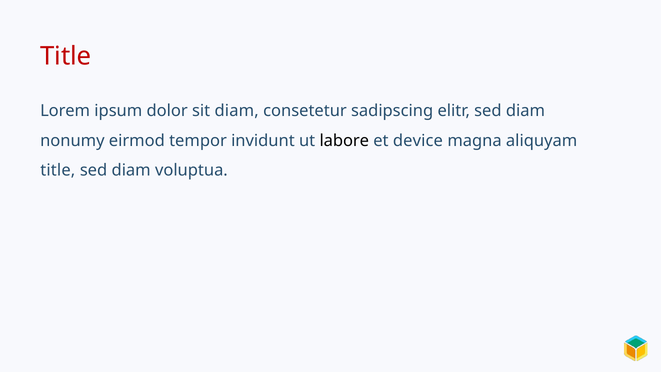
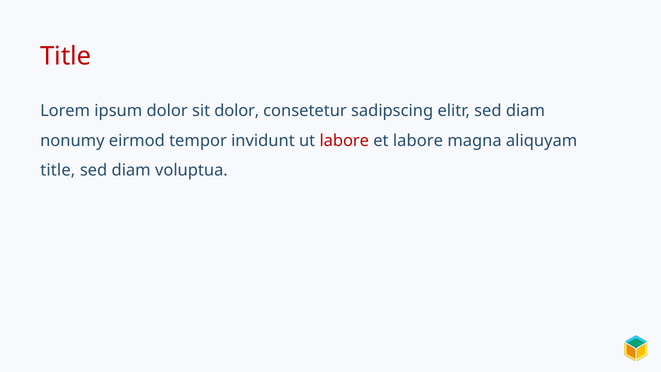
sit diam: diam -> dolor (237, 111)
labore colour: black -> red (344, 141)
et device: device -> labore (418, 141)
